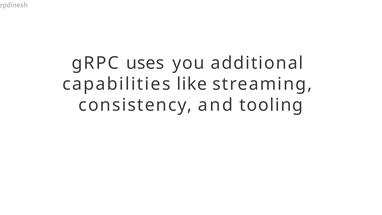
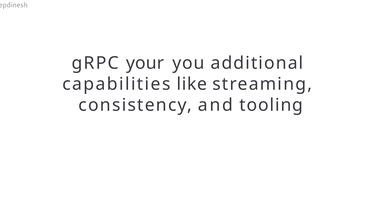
uses: uses -> your (145, 63)
